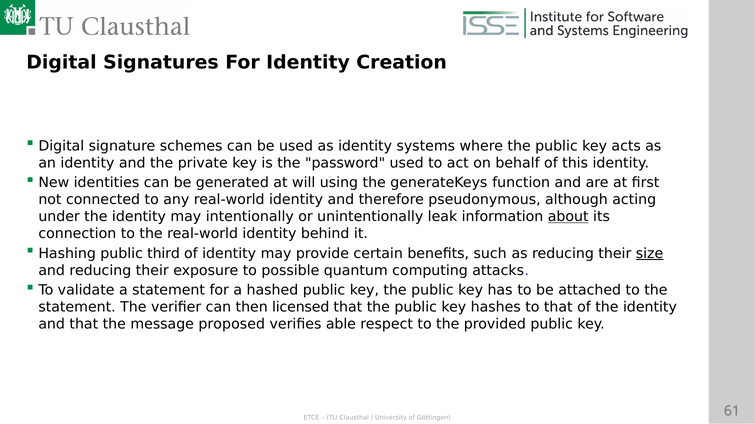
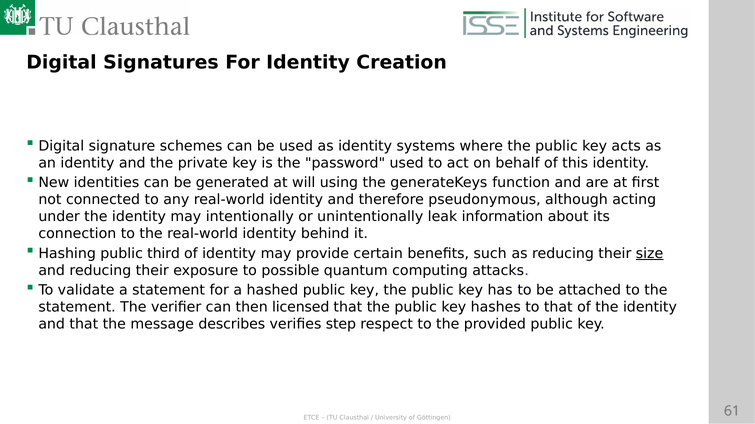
about underline: present -> none (568, 217)
proposed: proposed -> describes (232, 325)
able: able -> step (341, 325)
